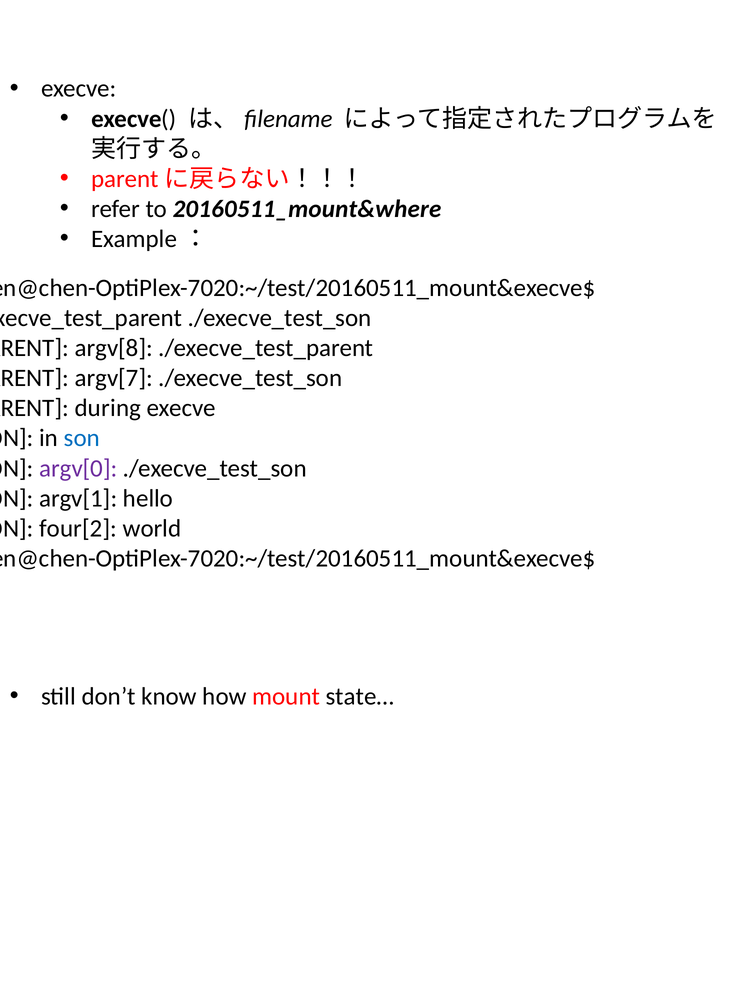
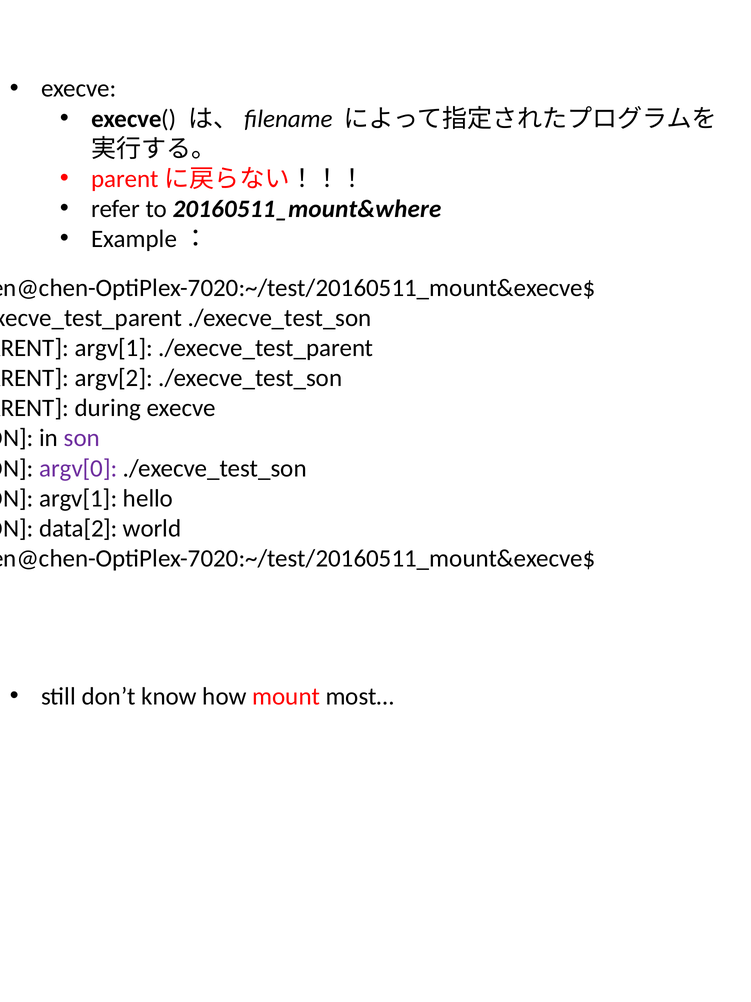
argv[8: argv[8 -> argv[1 (114, 348)
argv[7: argv[7 -> argv[2 (114, 378)
son colour: blue -> purple (82, 438)
four[2: four[2 -> data[2 (78, 528)
state…: state… -> most… (360, 696)
